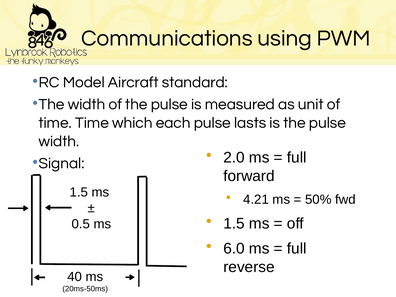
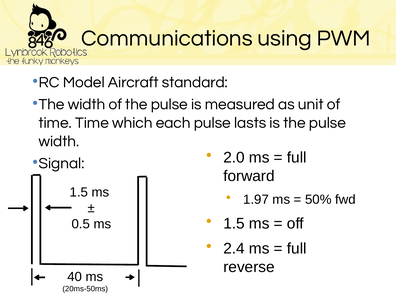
4.21: 4.21 -> 1.97 (256, 200)
6.0: 6.0 -> 2.4 (234, 249)
